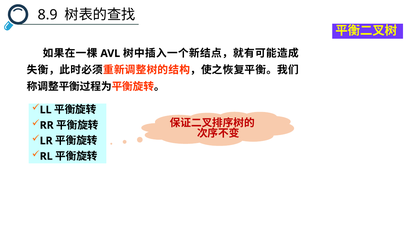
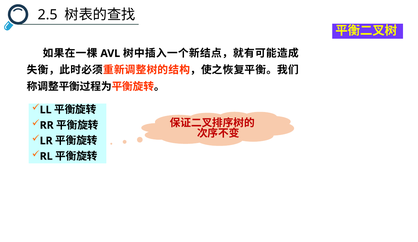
8.9: 8.9 -> 2.5 (48, 15)
